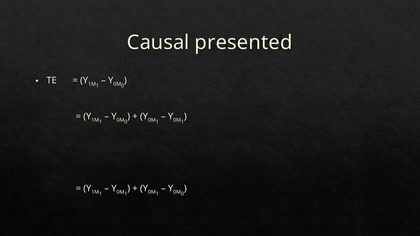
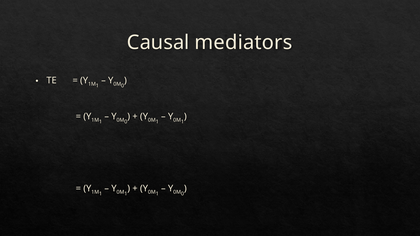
presented: presented -> mediators (244, 43)
